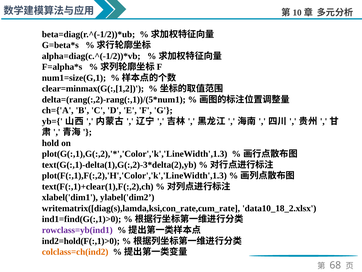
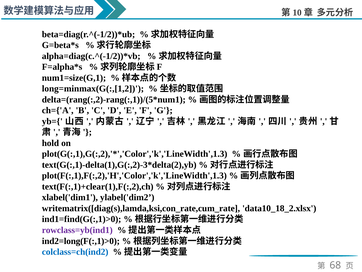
clear=minmax(G(:,[1,2: clear=minmax(G(:,[1,2 -> long=minmax(G(:,[1,2 (93, 89)
ind2=hold(F(:,1)>0: ind2=hold(F(:,1)>0 -> ind2=long(F(:,1)>0 (81, 241)
colclass=ch(ind2 colour: orange -> blue (75, 251)
